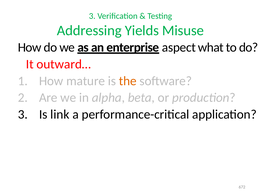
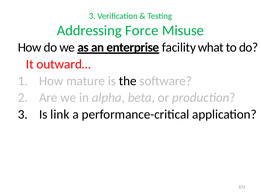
Yields: Yields -> Force (142, 30)
aspect: aspect -> facility (179, 47)
the colour: orange -> black (128, 81)
